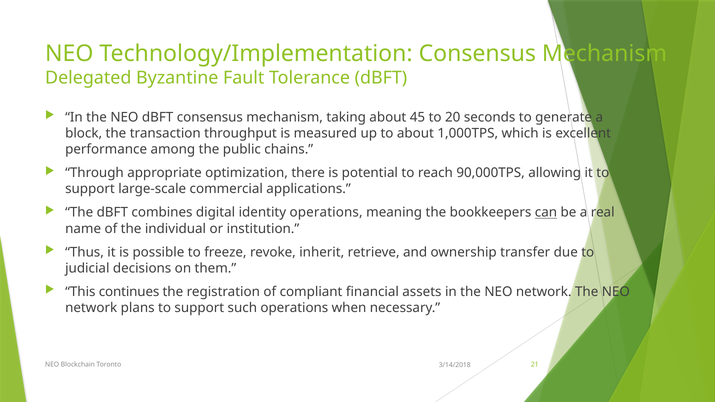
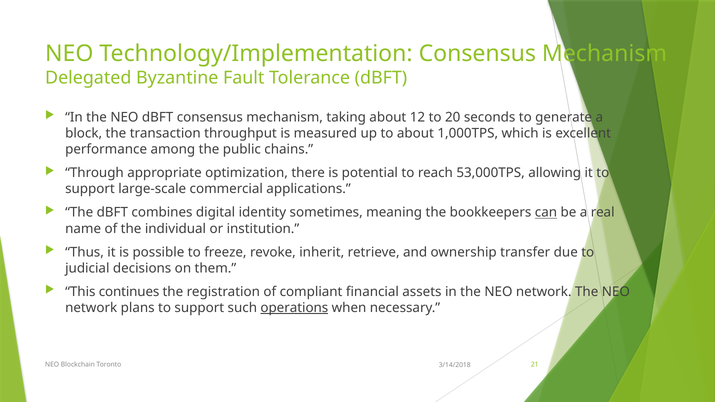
45: 45 -> 12 (417, 117)
90,000TPS: 90,000TPS -> 53,000TPS (491, 173)
identity operations: operations -> sometimes (326, 213)
operations underline: none -> present (294, 308)
